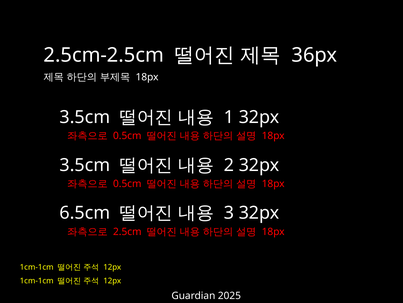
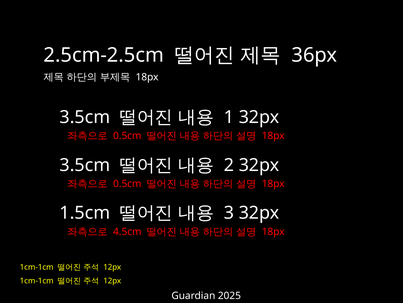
6.5cm: 6.5cm -> 1.5cm (85, 212)
2.5cm: 2.5cm -> 4.5cm (127, 231)
